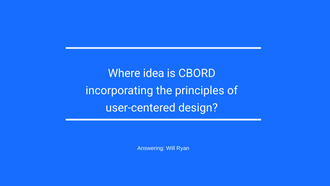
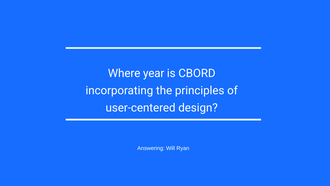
idea: idea -> year (154, 73)
